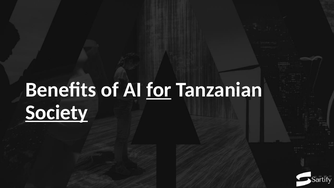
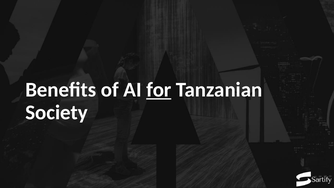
Society underline: present -> none (56, 112)
